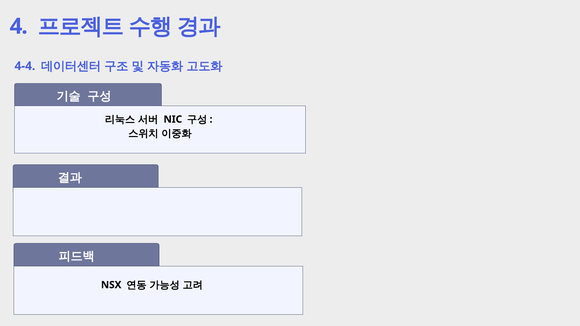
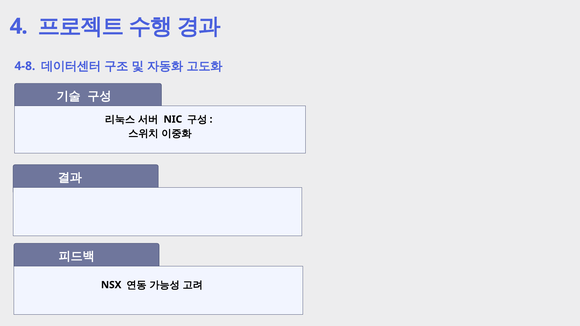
4-4: 4-4 -> 4-8 (25, 66)
